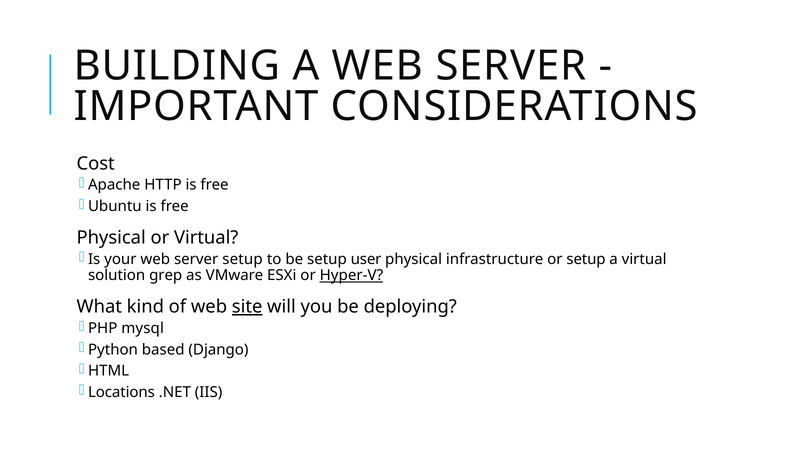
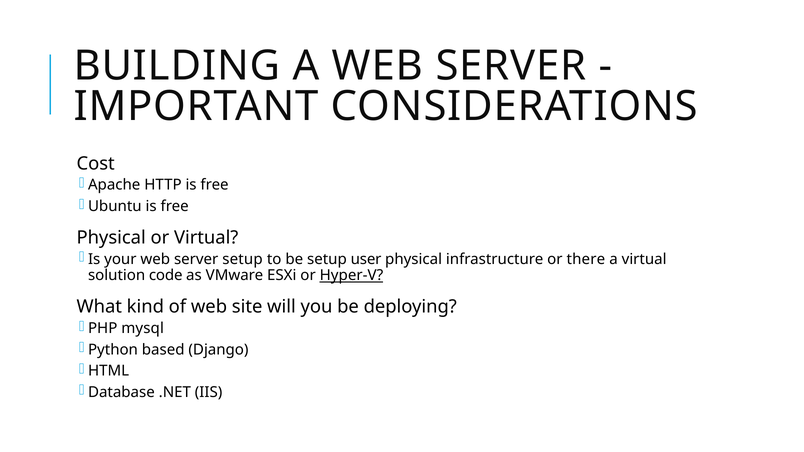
or setup: setup -> there (586, 259)
grep: grep -> code (166, 276)
site underline: present -> none (247, 307)
Locations: Locations -> Database (121, 392)
